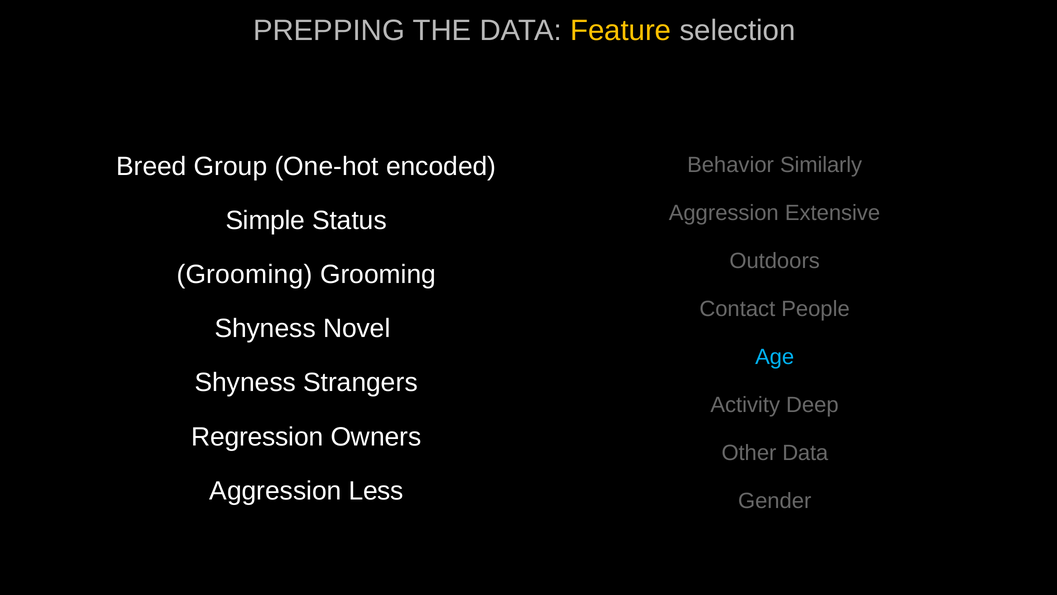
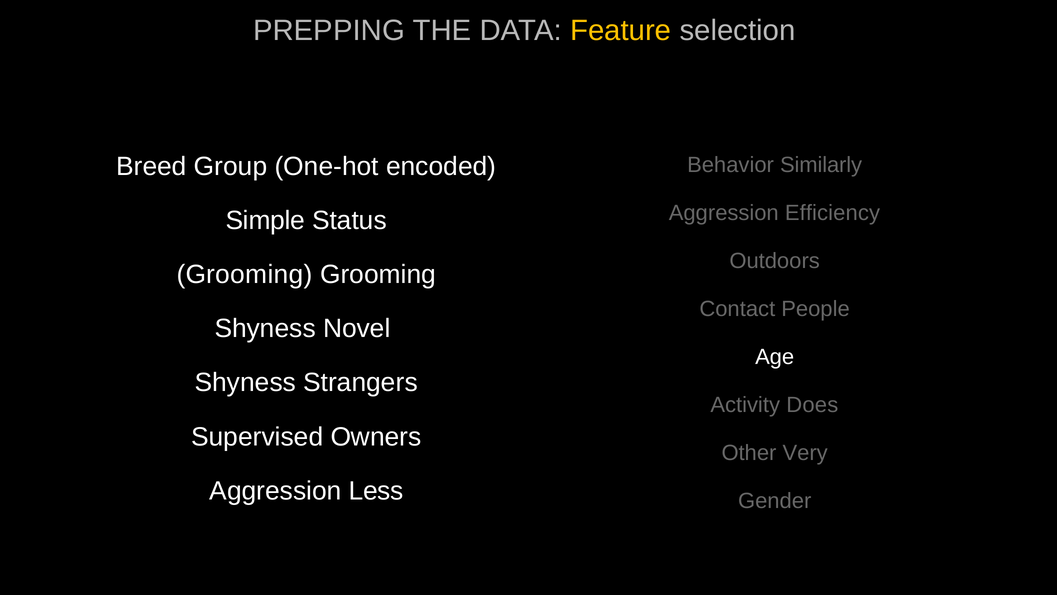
Extensive: Extensive -> Efficiency (833, 213)
Age colour: light blue -> white (775, 357)
Deep: Deep -> Does (812, 405)
Regression: Regression -> Supervised (257, 437)
Other Data: Data -> Very (805, 453)
